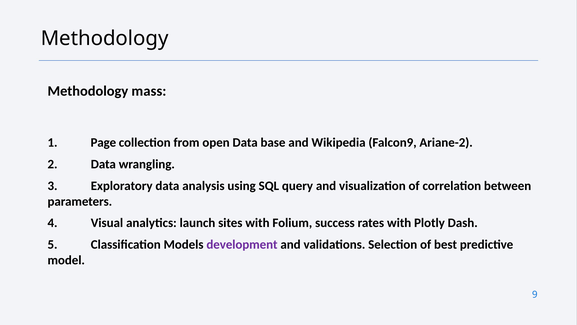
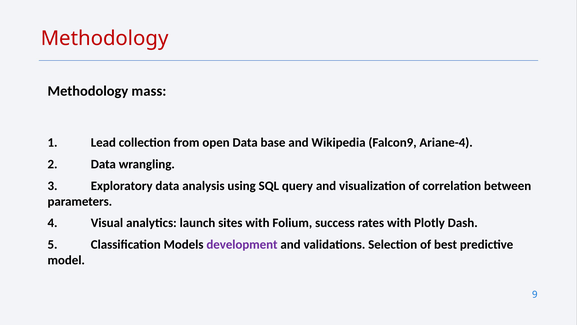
Methodology colour: black -> red (105, 39)
Page: Page -> Lead (103, 143)
Ariane-2: Ariane-2 -> Ariane-4 (446, 143)
